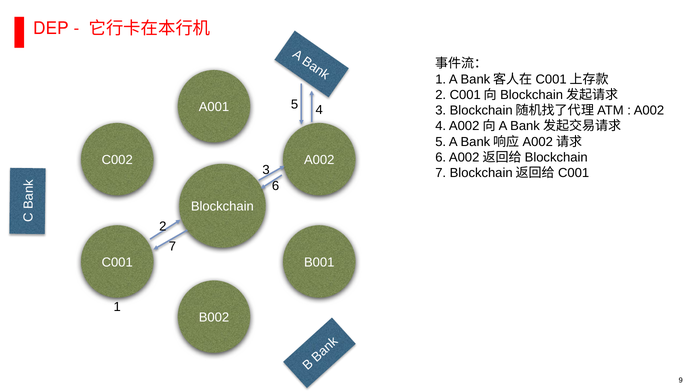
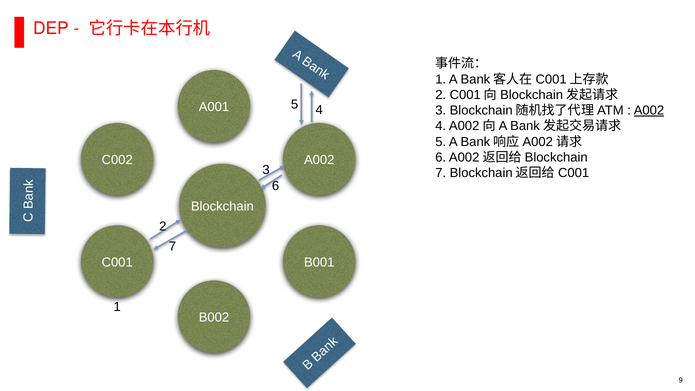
A002 underline: none -> present (649, 111)
